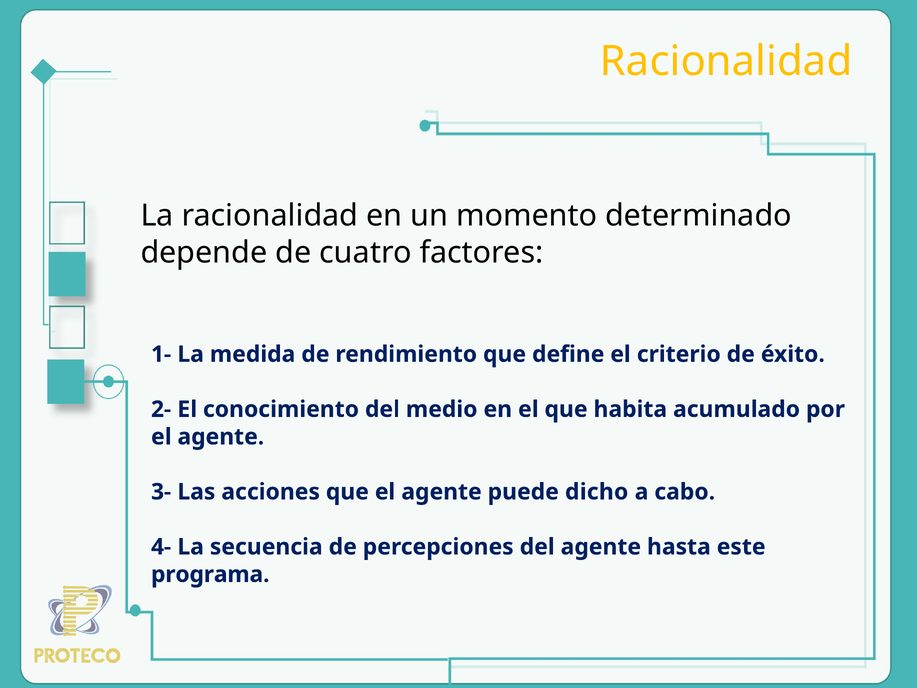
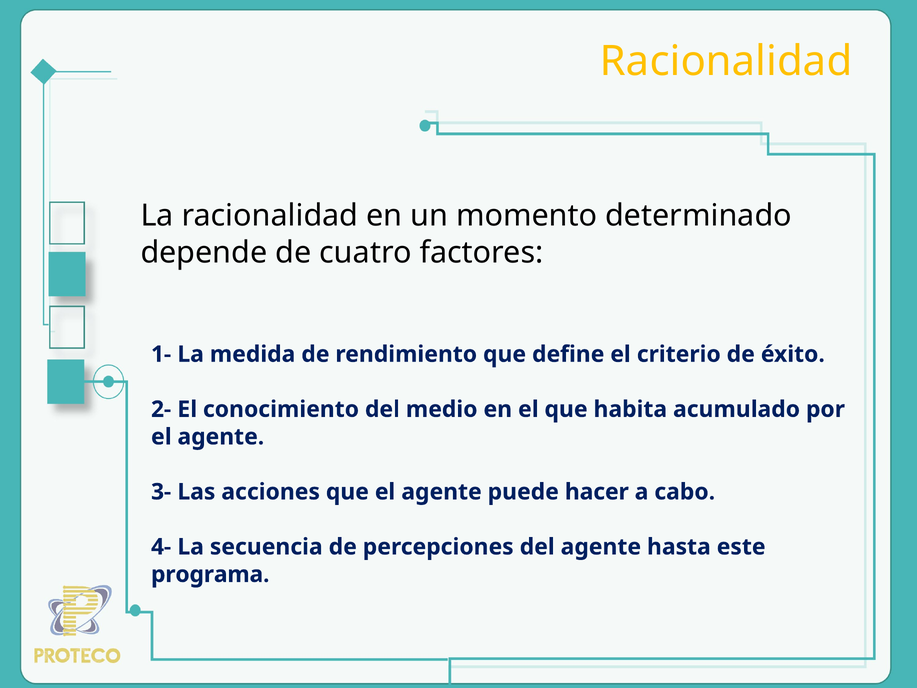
dicho: dicho -> hacer (597, 492)
